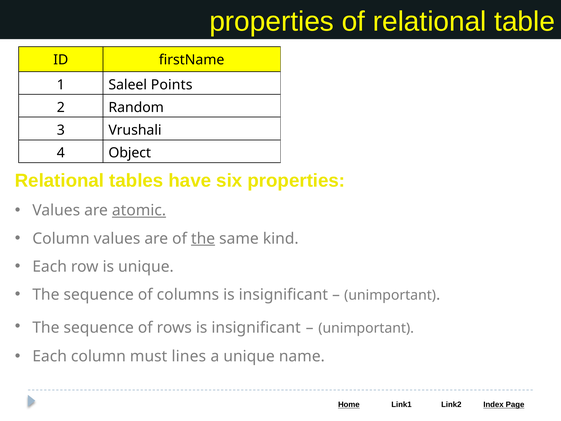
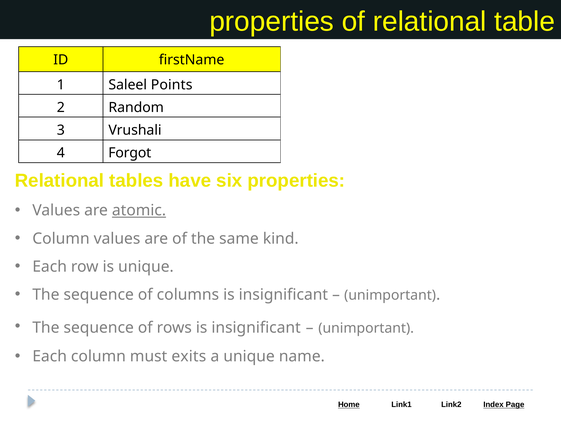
Object: Object -> Forgot (130, 153)
the underline: present -> none (203, 238)
lines: lines -> exits (189, 356)
